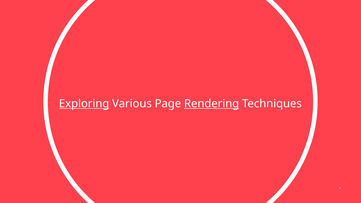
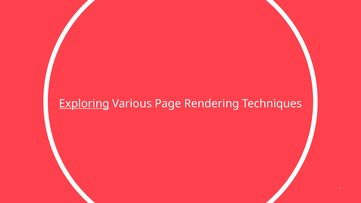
Rendering underline: present -> none (212, 104)
